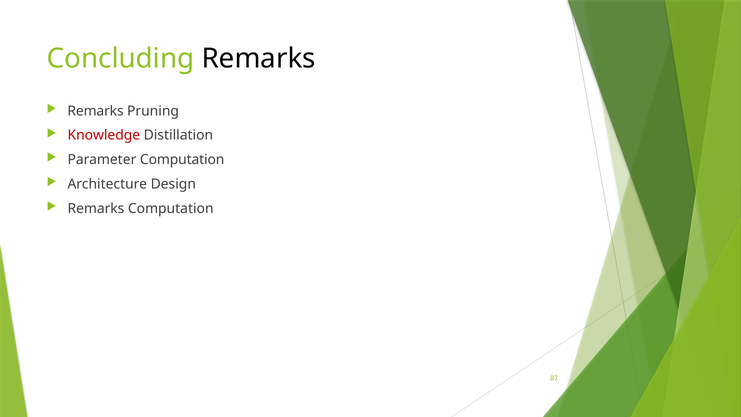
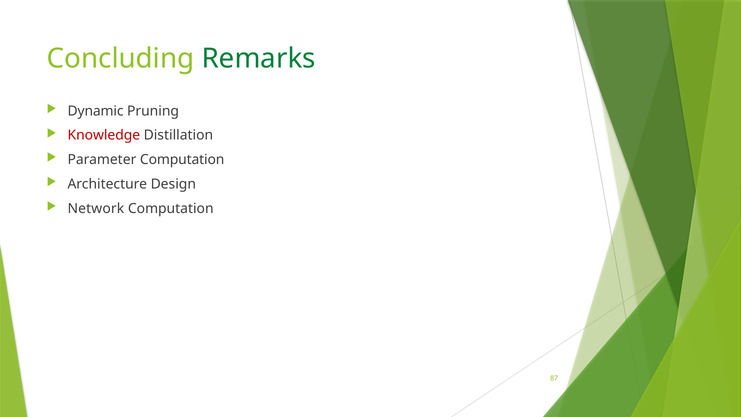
Remarks colour: black -> green (259, 58)
Remarks: Remarks -> Dynamic (96, 111)
Remarks: Remarks -> Network (96, 208)
